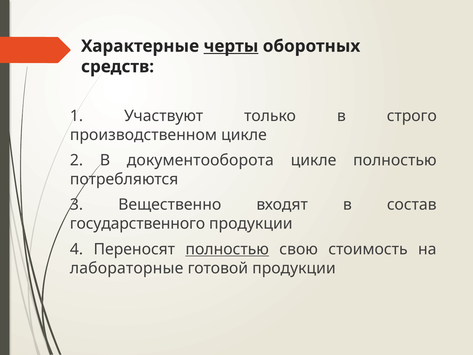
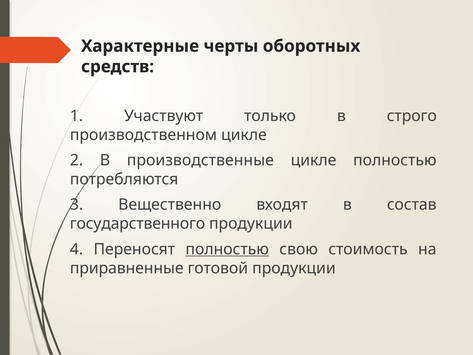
черты underline: present -> none (231, 46)
документооборота: документооборота -> производственные (200, 160)
лабораторные: лабораторные -> приравненные (127, 268)
